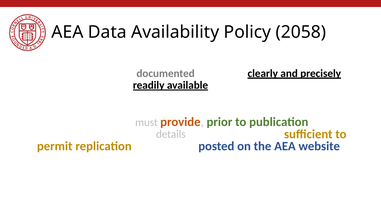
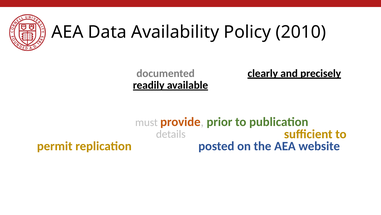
2058: 2058 -> 2010 (301, 32)
